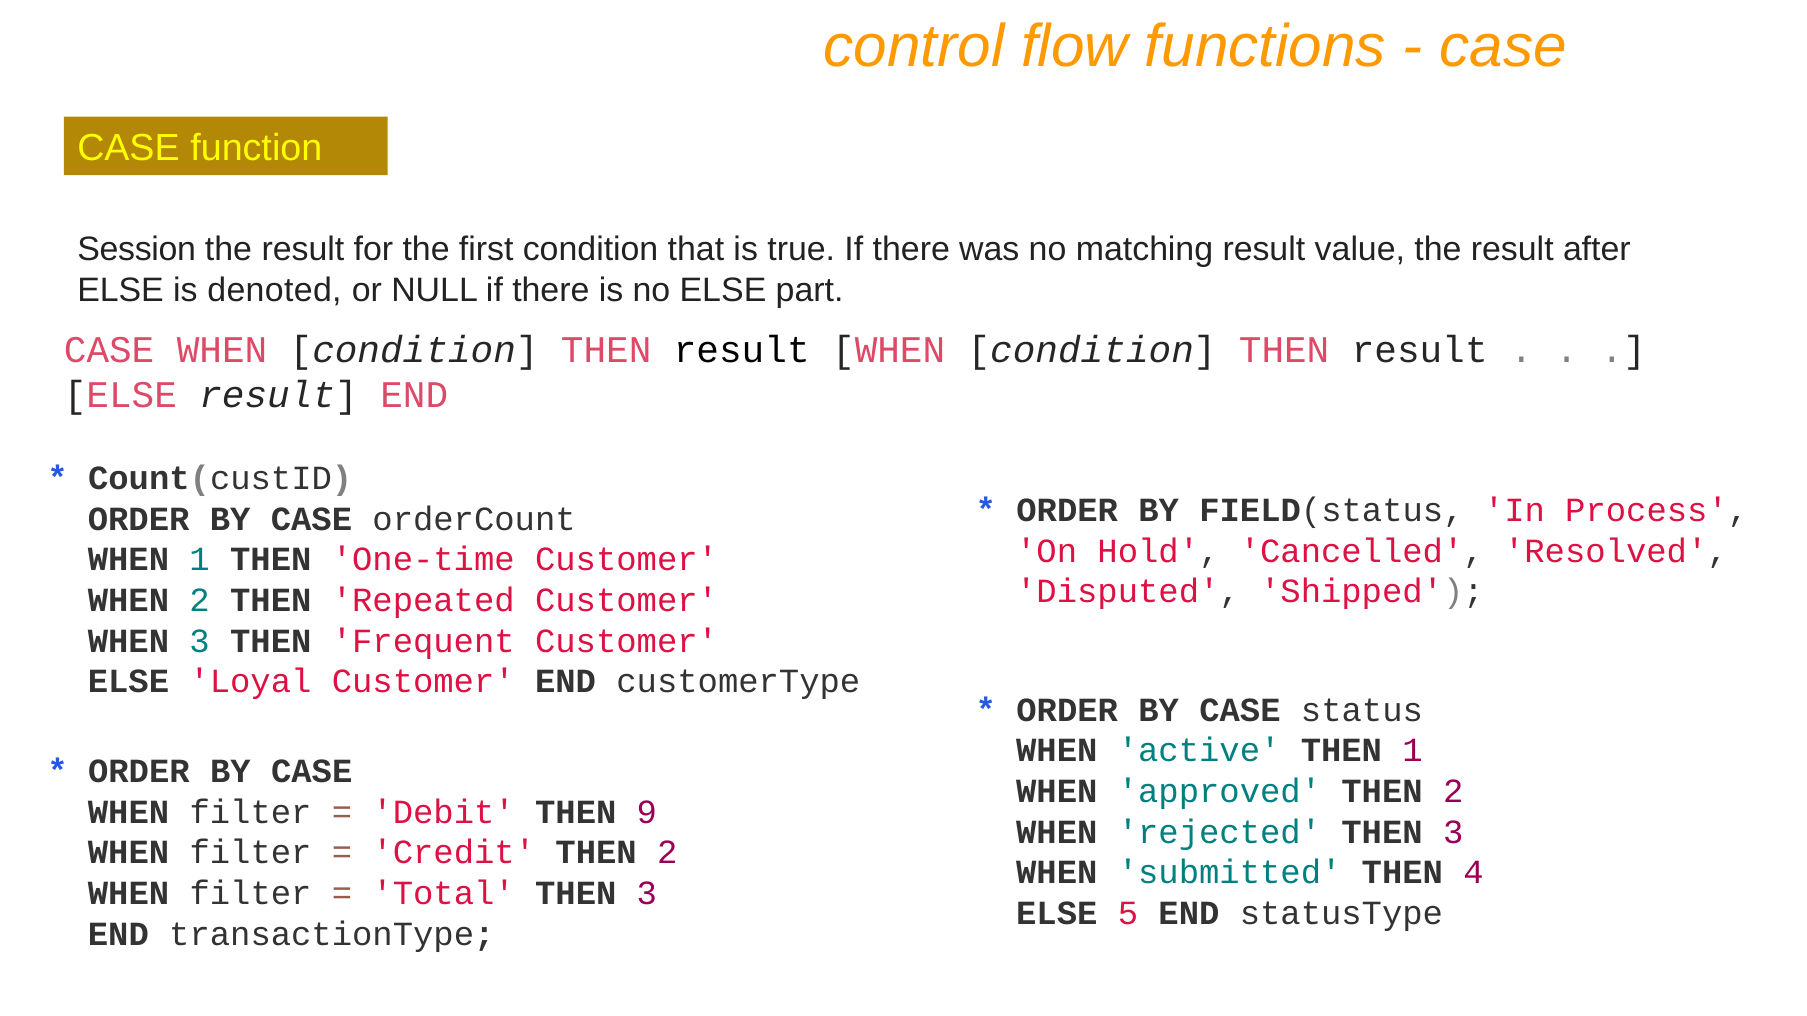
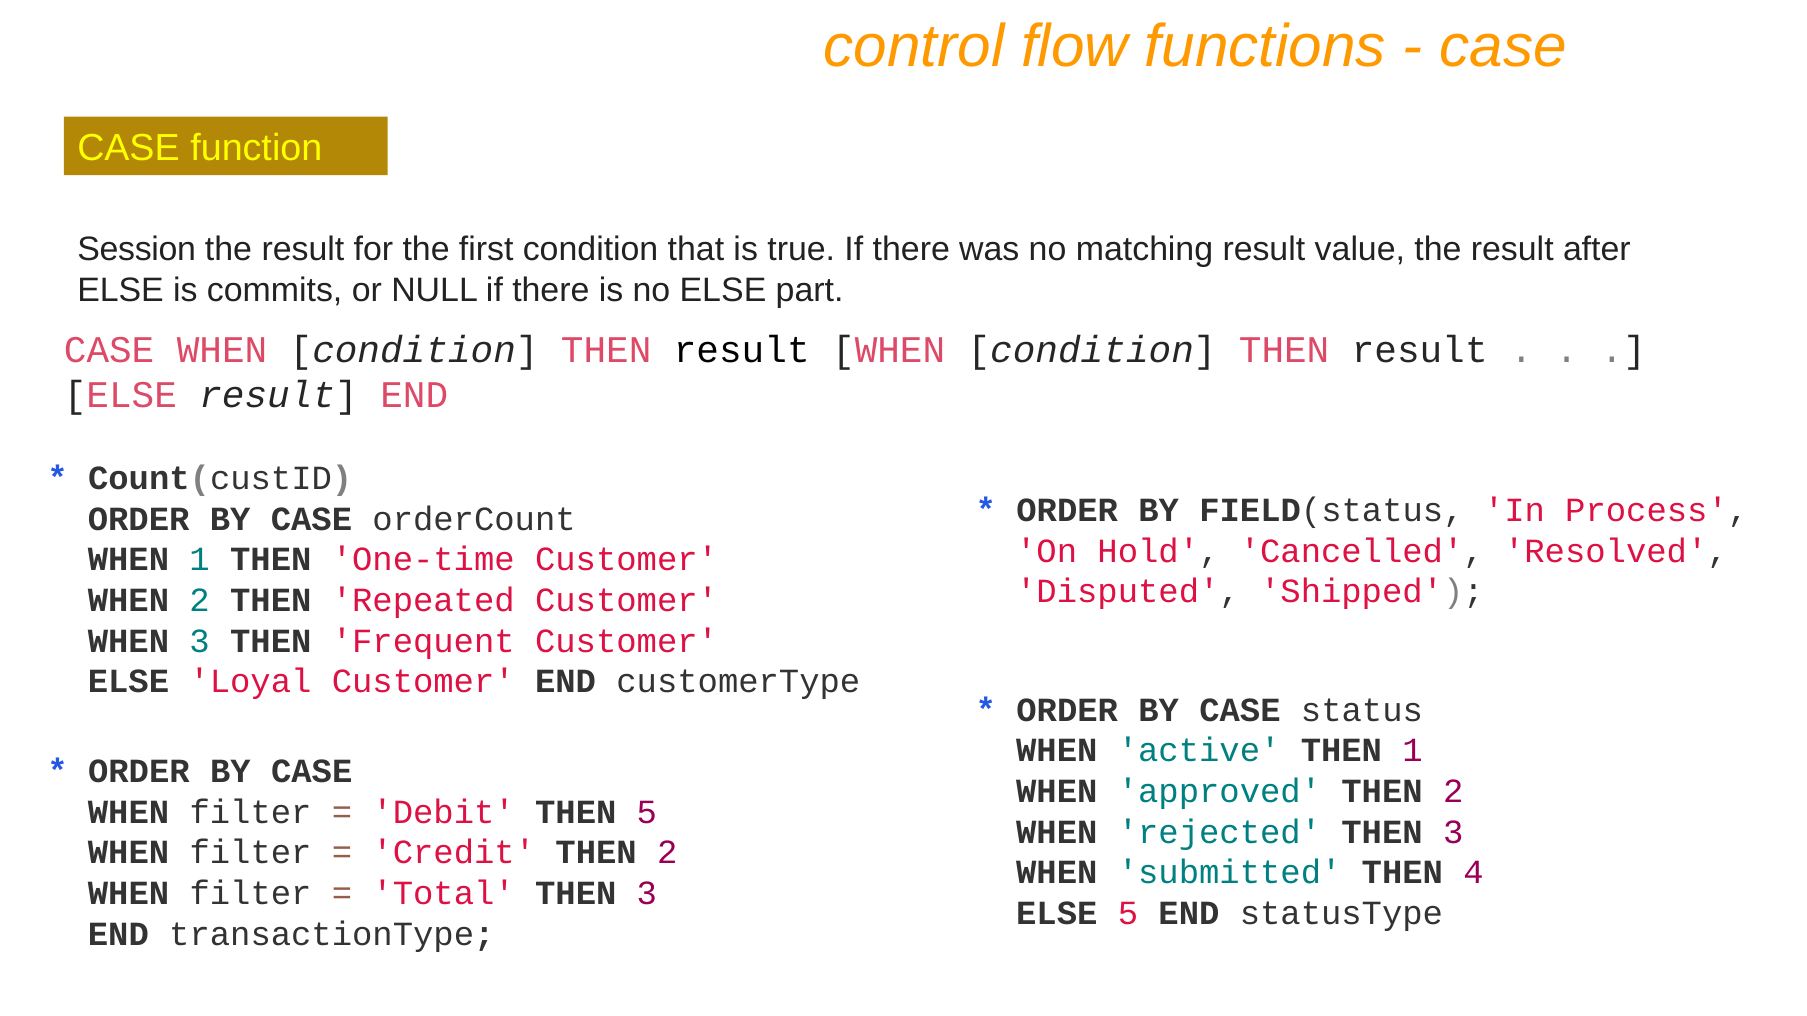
denoted: denoted -> commits (275, 290)
THEN 9: 9 -> 5 (647, 812)
